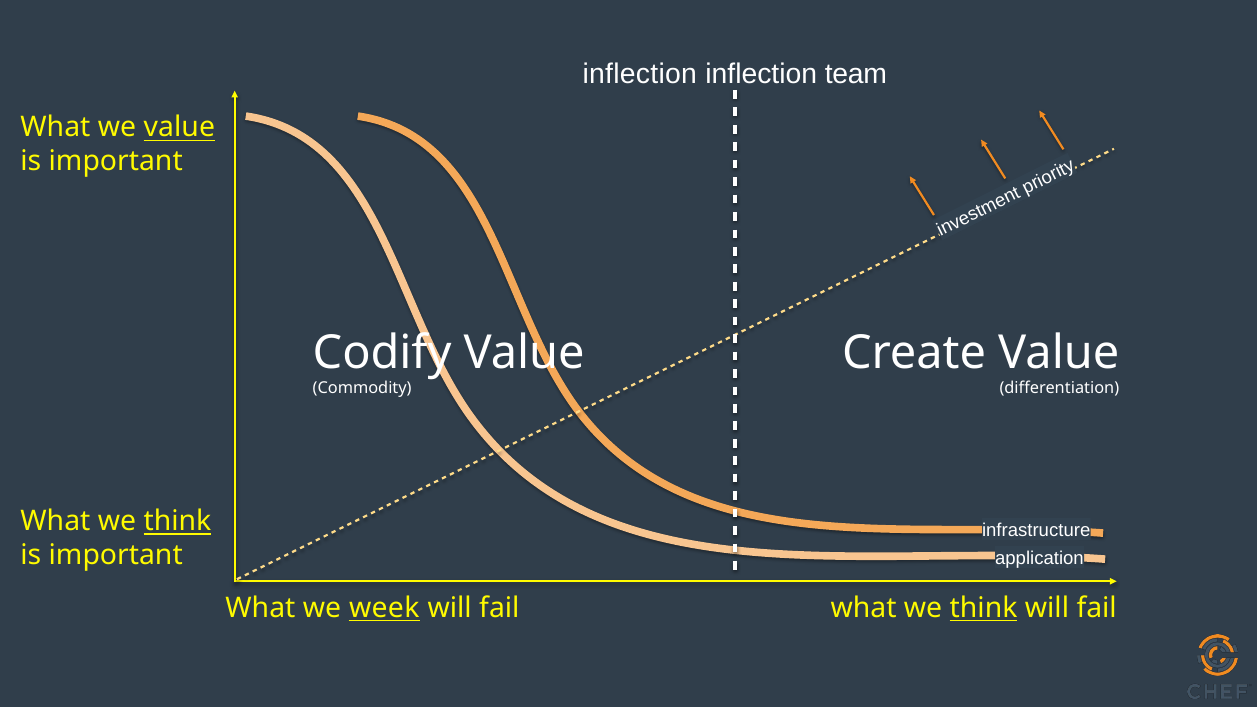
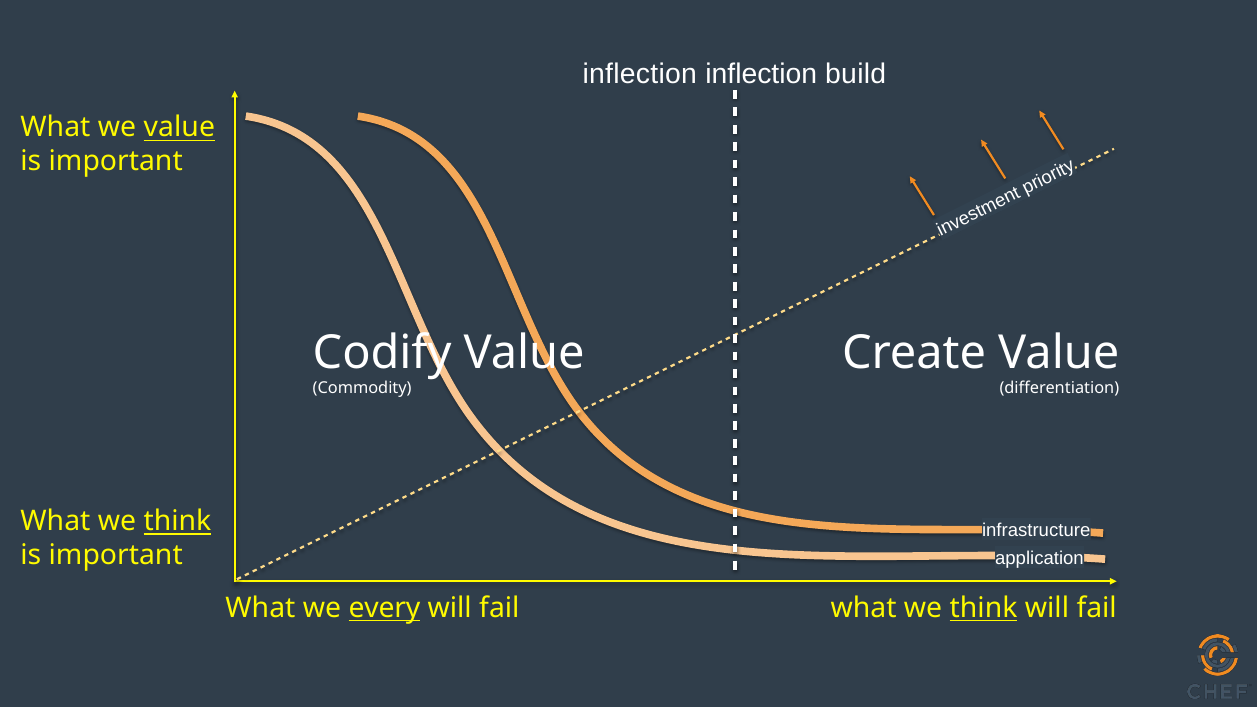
team: team -> build (856, 74)
week: week -> every (385, 608)
